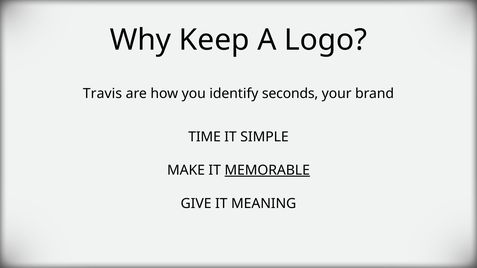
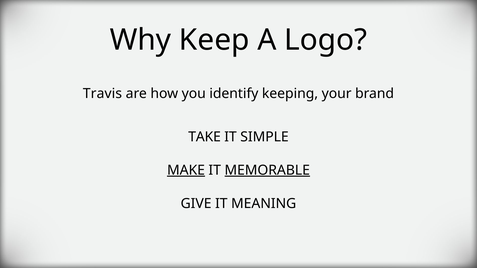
seconds: seconds -> keeping (290, 94)
TIME: TIME -> TAKE (205, 137)
MAKE underline: none -> present (186, 170)
